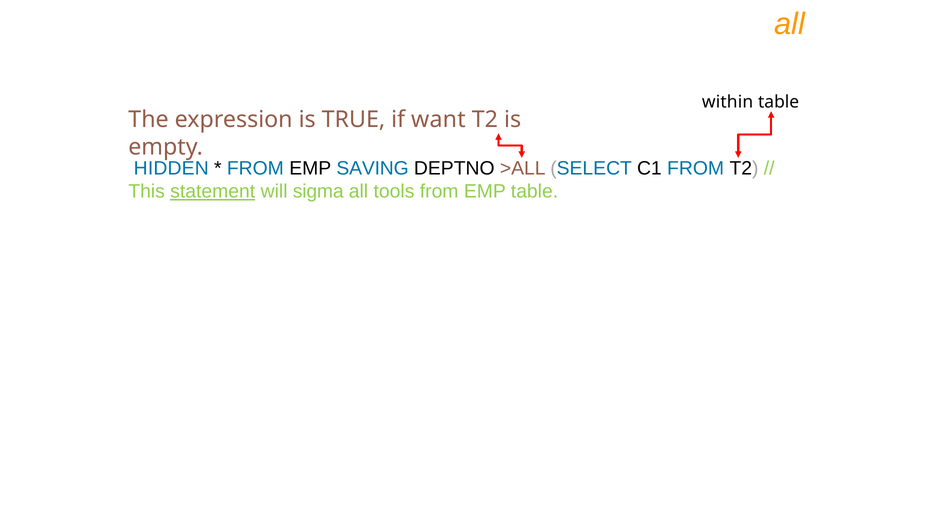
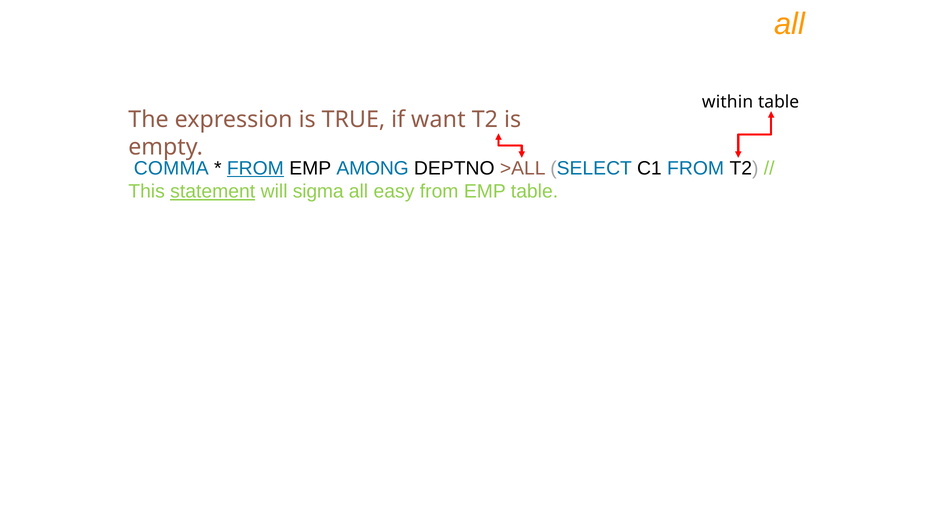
HIDDEN: HIDDEN -> COMMA (171, 168)
FROM underline: none -> present (255, 168)
SAVING: SAVING -> AMONG (373, 168)
tools: tools -> easy (394, 191)
